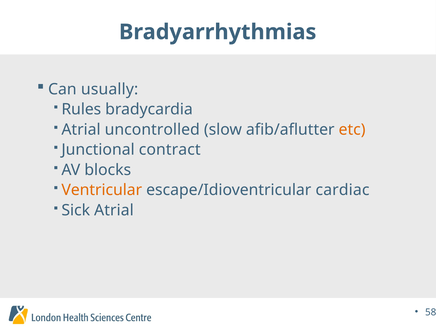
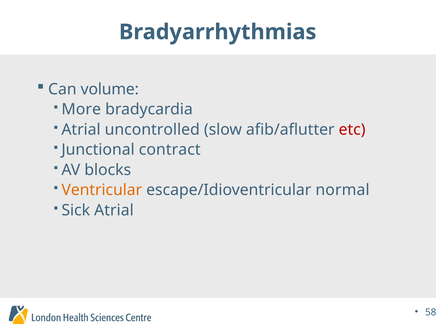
usually: usually -> volume (110, 89)
Rules: Rules -> More (81, 109)
etc colour: orange -> red (352, 130)
cardiac: cardiac -> normal (343, 190)
